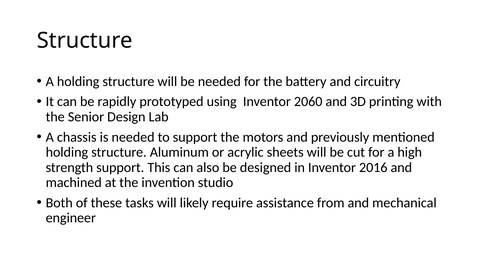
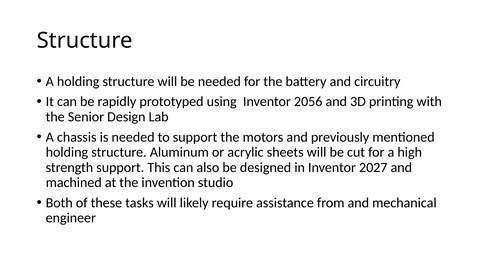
2060: 2060 -> 2056 (308, 101)
2016: 2016 -> 2027 (373, 167)
